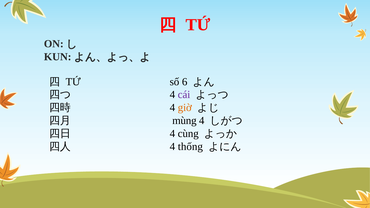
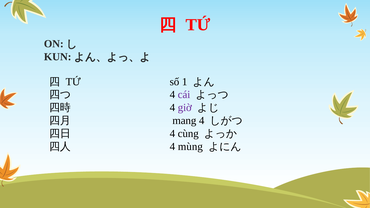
6: 6 -> 1 (185, 82)
giờ colour: orange -> purple (185, 108)
mùng: mùng -> mang (184, 121)
thống: thống -> mùng (190, 147)
